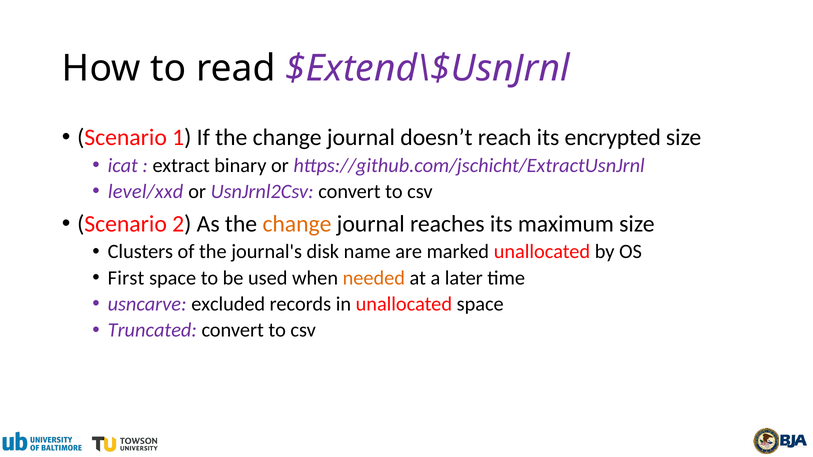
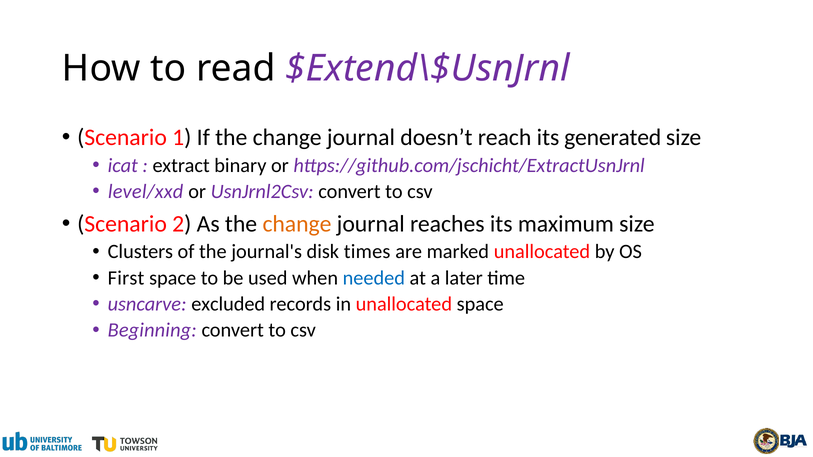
encrypted: encrypted -> generated (613, 137)
name: name -> times (367, 252)
needed colour: orange -> blue (374, 278)
Truncated: Truncated -> Beginning (152, 330)
